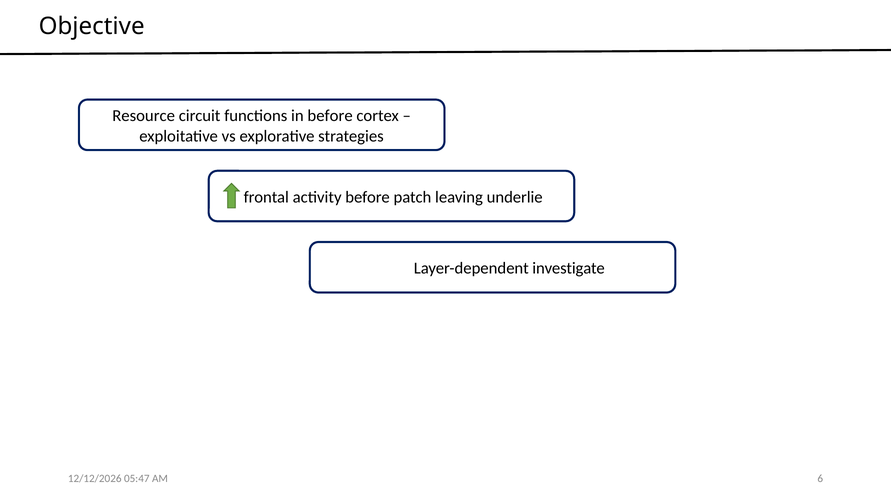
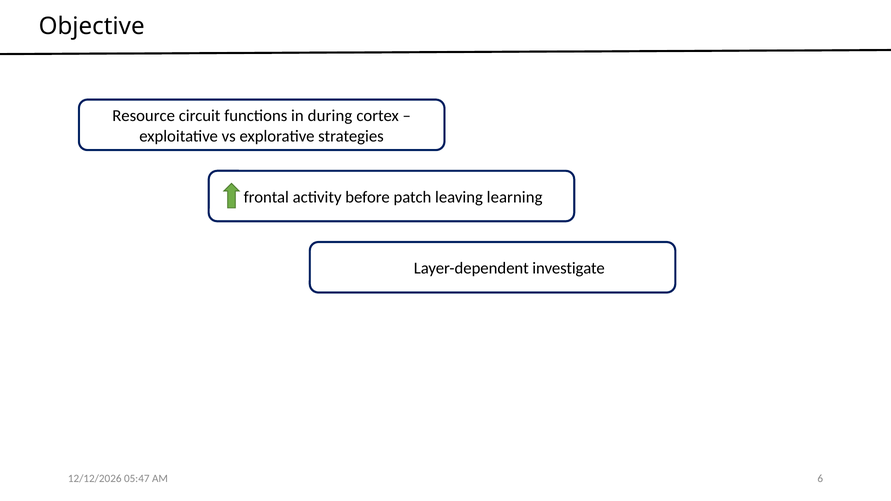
in before: before -> during (330, 116)
underlie: underlie -> learning (515, 197)
